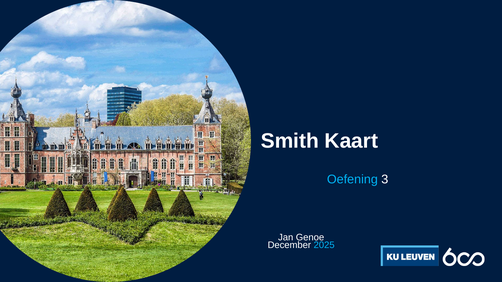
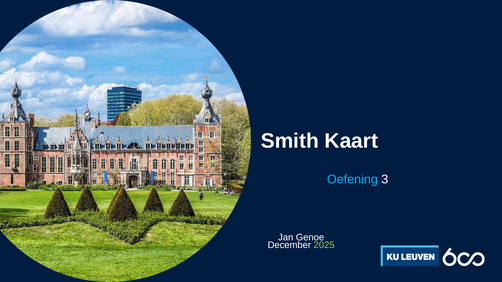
2025 colour: light blue -> light green (324, 245)
